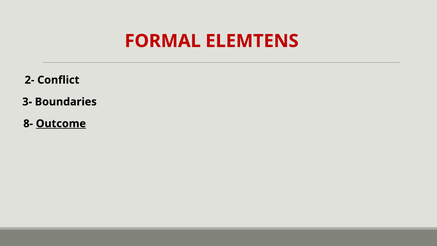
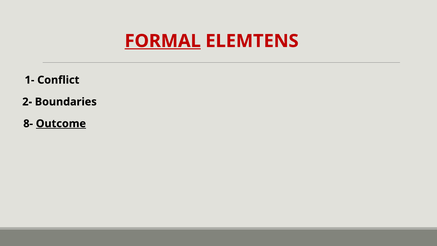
FORMAL underline: none -> present (163, 41)
2-: 2- -> 1- (30, 80)
3-: 3- -> 2- (27, 102)
